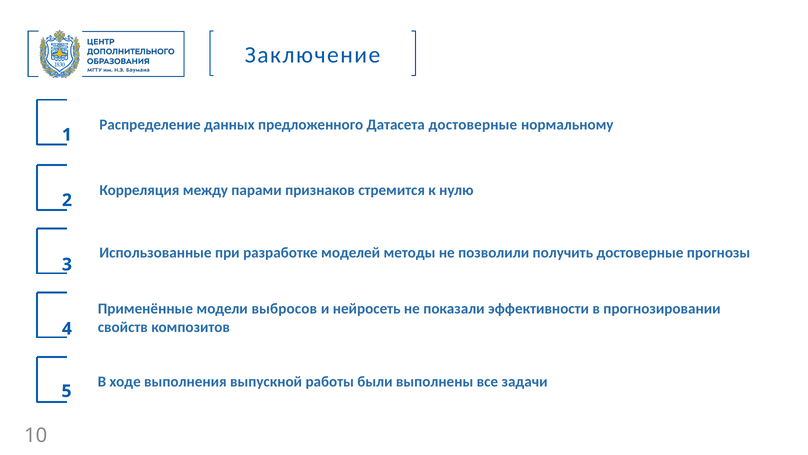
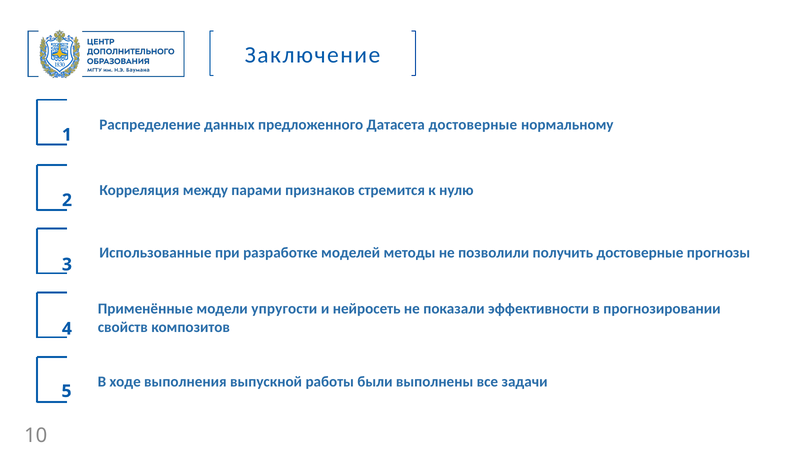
выбросов: выбросов -> упругости (284, 309)
